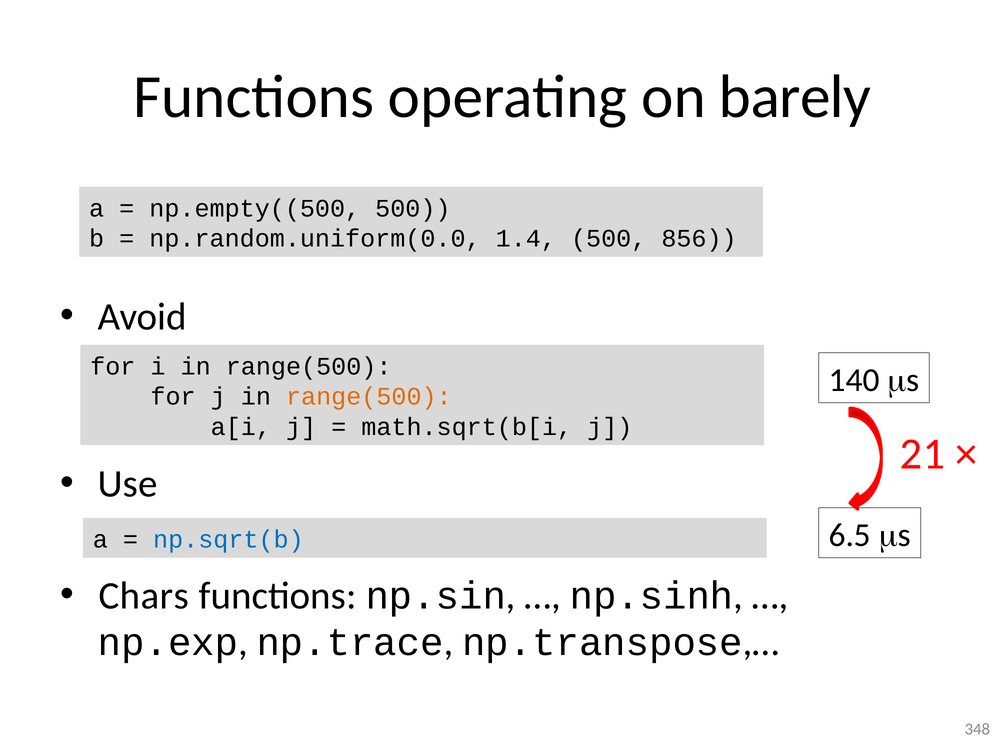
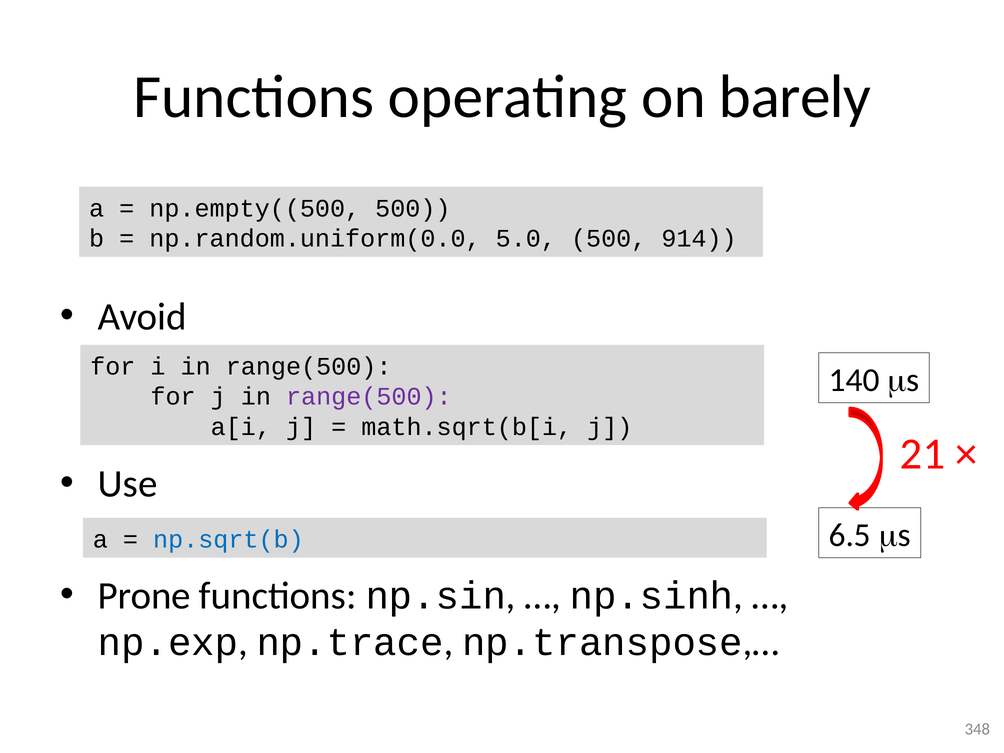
1.4: 1.4 -> 5.0 (526, 239)
856: 856 -> 914 (699, 239)
range(500 colour: orange -> purple (369, 397)
Chars: Chars -> Prone (144, 596)
